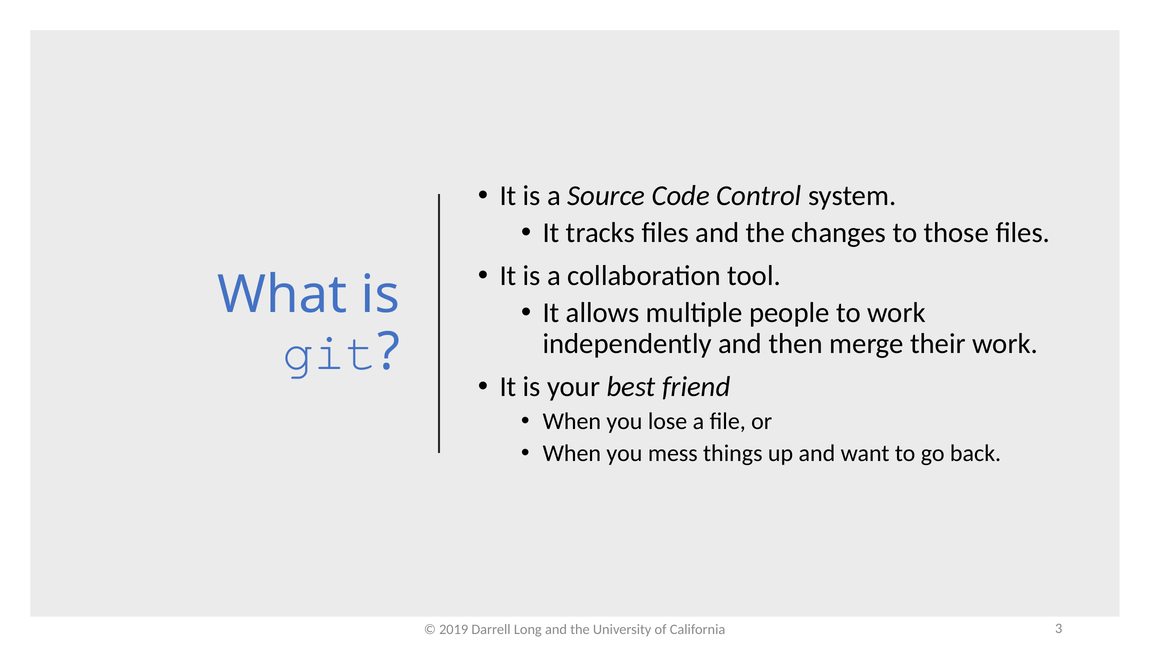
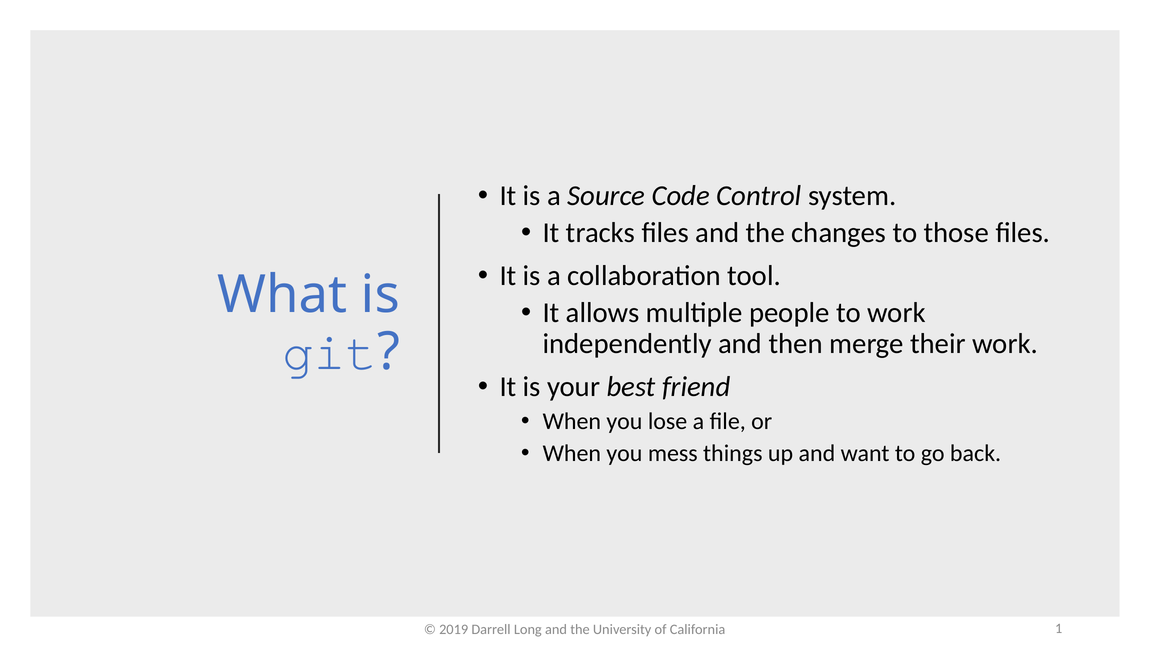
3: 3 -> 1 (1059, 629)
